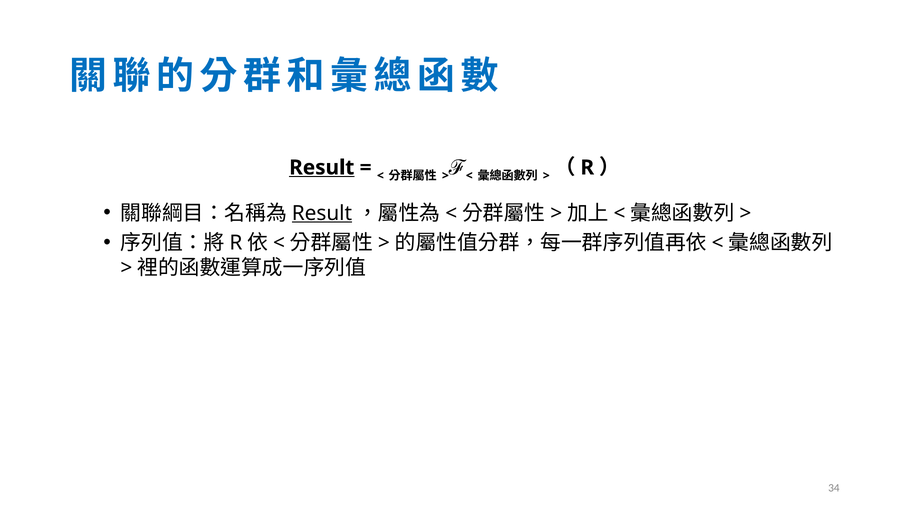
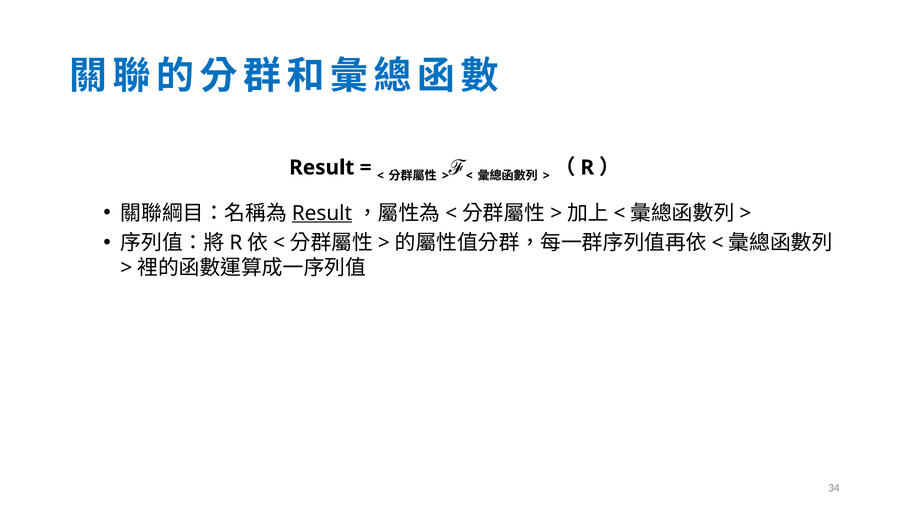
Result underline: present -> none (322, 168)
